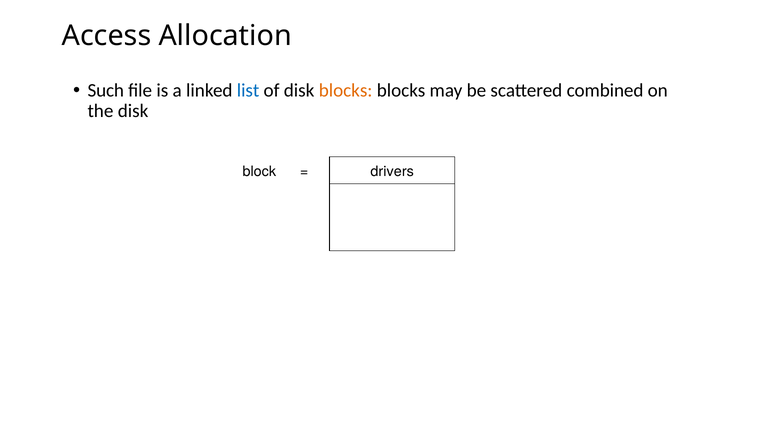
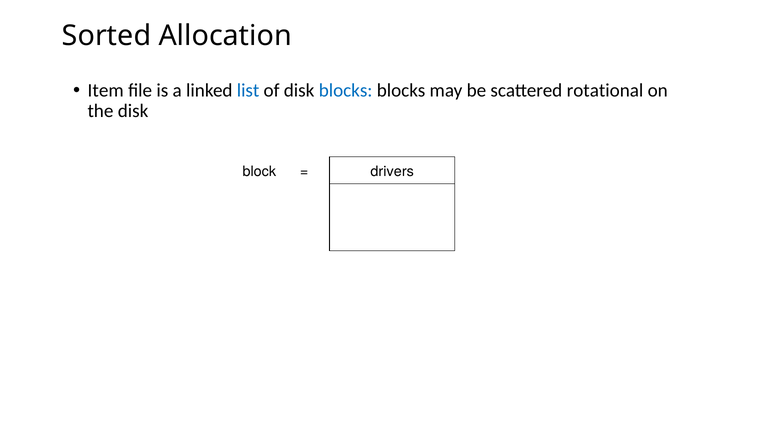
Access: Access -> Sorted (107, 36)
Such: Such -> Item (106, 90)
blocks colour: orange -> blue (346, 90)
combined: combined -> rotational (605, 90)
